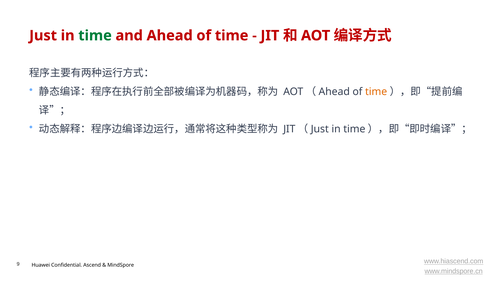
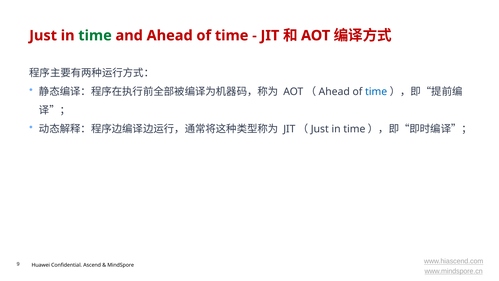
time colour: orange -> blue (376, 92)
